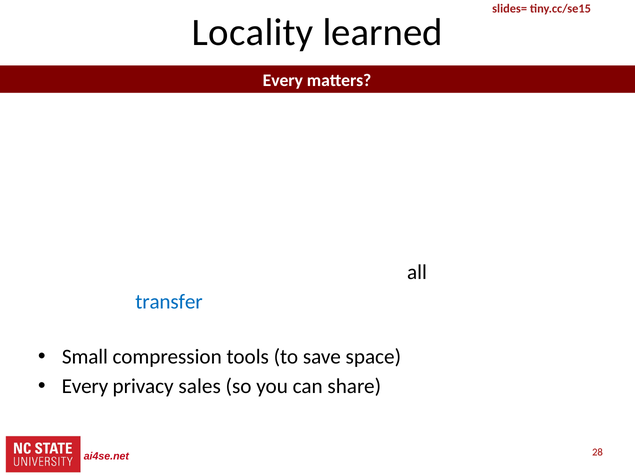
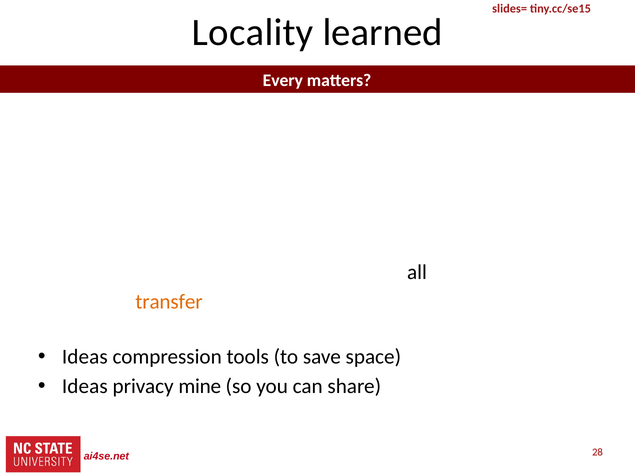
transfer colour: blue -> orange (169, 302)
Small: Small -> Ideas (85, 357)
Every: Every -> Ideas (85, 387)
sales: sales -> mine (200, 387)
